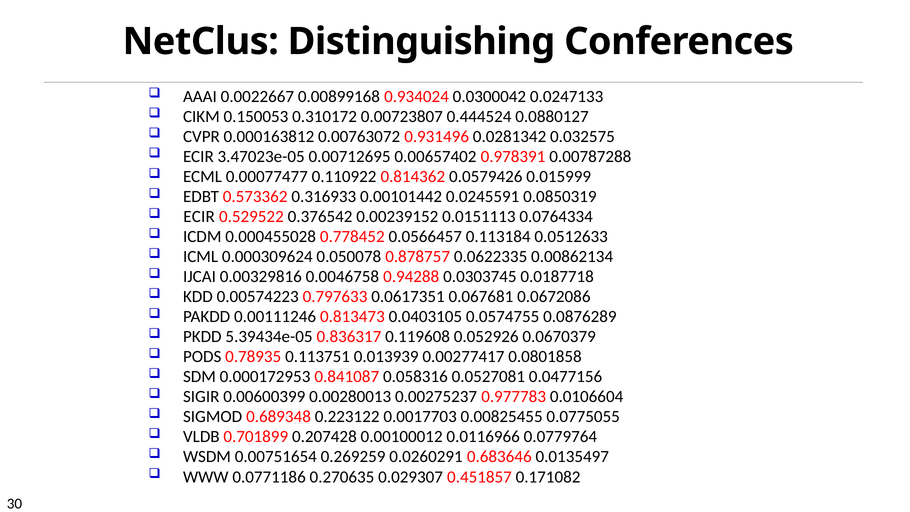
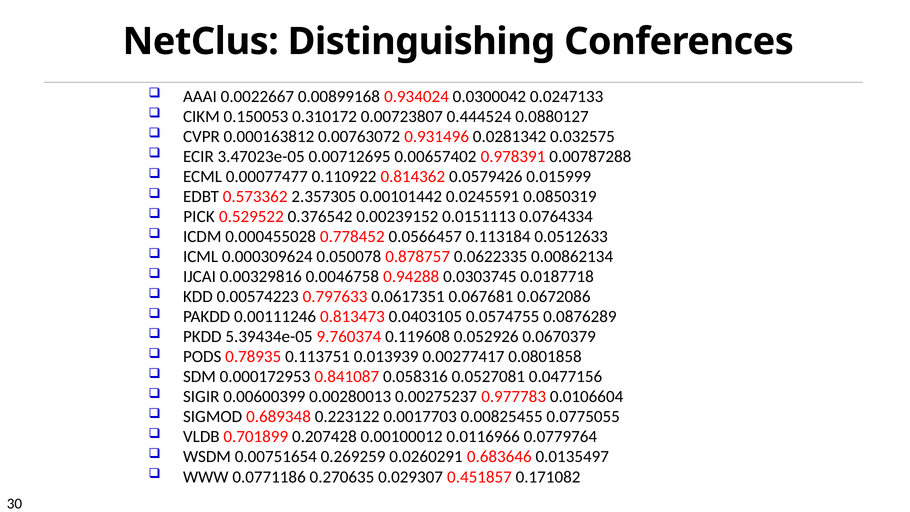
0.316933: 0.316933 -> 2.357305 (324, 197)
ECIR: ECIR -> PICK (199, 217)
0.836317: 0.836317 -> 9.760374 (349, 337)
